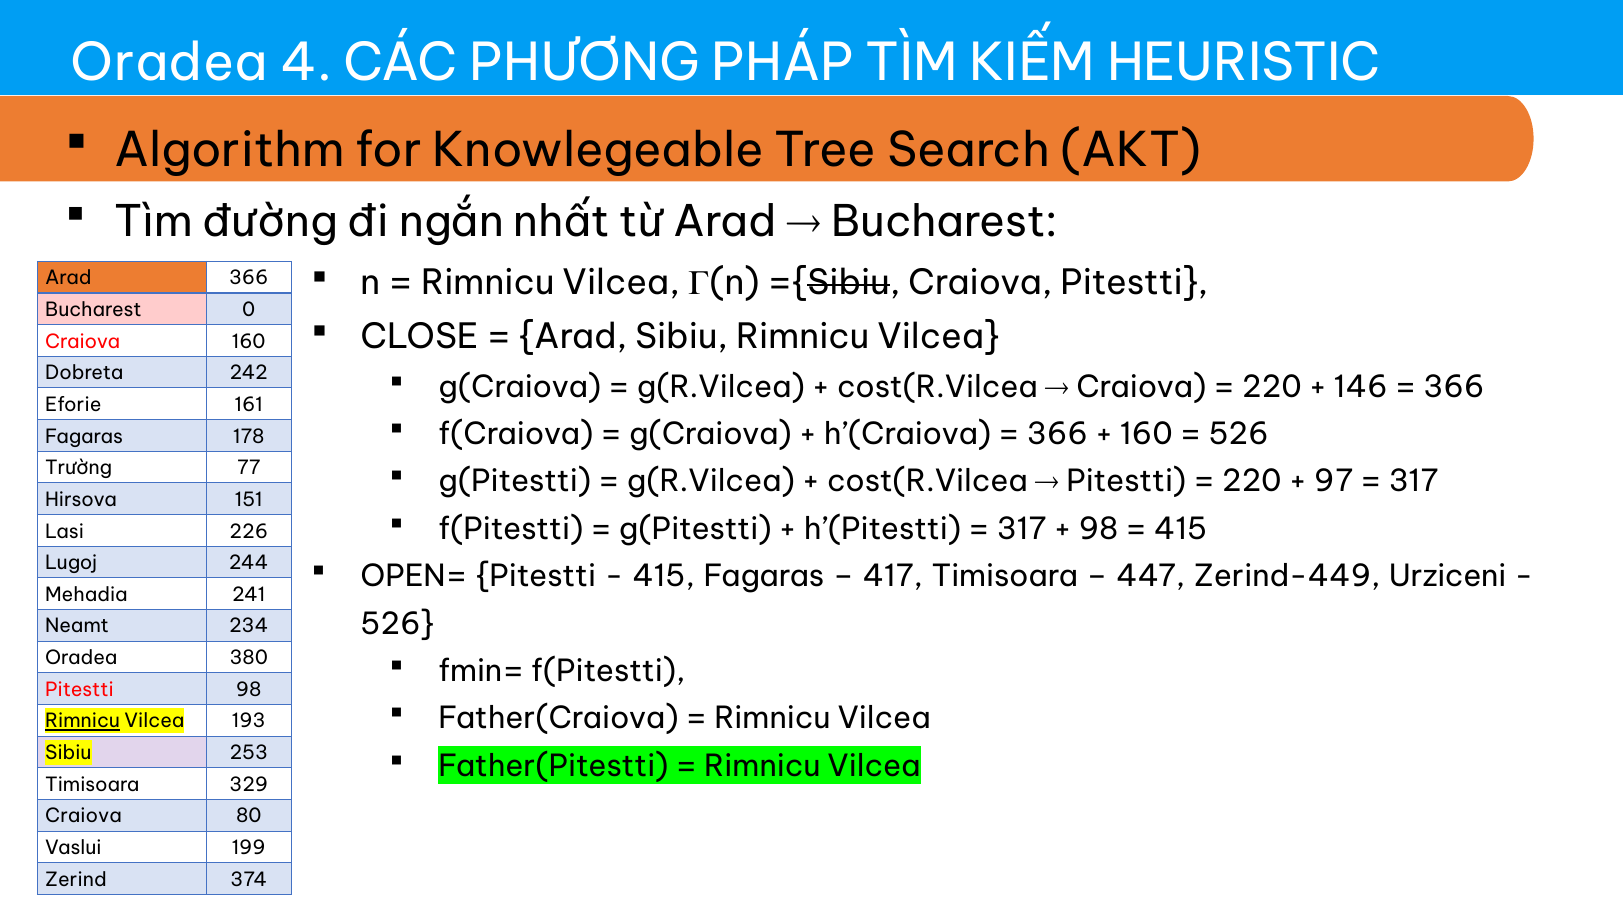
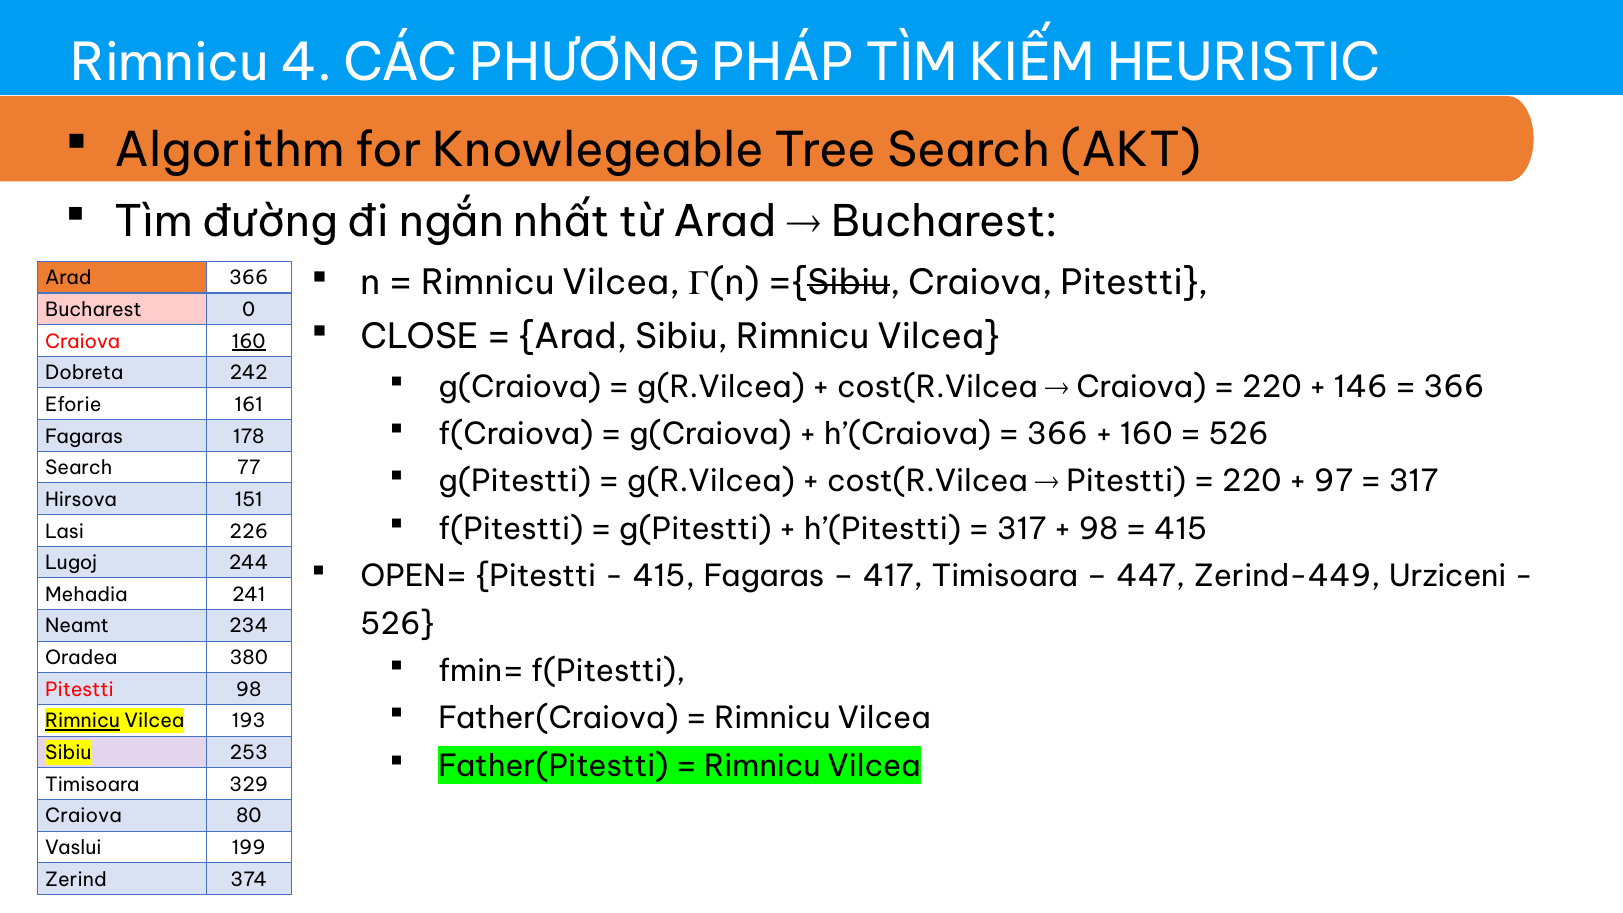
Oradea: Oradea -> Rimnicu (170, 63)
160 underline: none -> present (249, 342)
Trường: Trường -> Search (79, 468)
